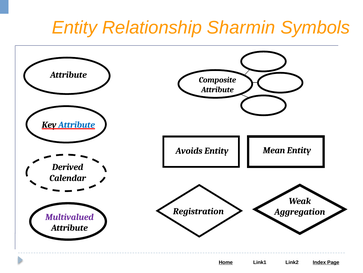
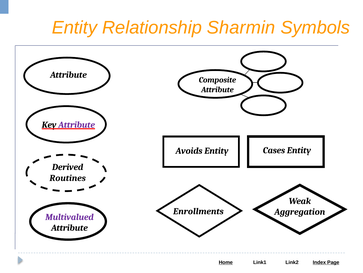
Attribute colour: blue -> purple (77, 124)
Mean: Mean -> Cases (274, 150)
Calendar: Calendar -> Routines (68, 178)
Registration: Registration -> Enrollments (198, 211)
